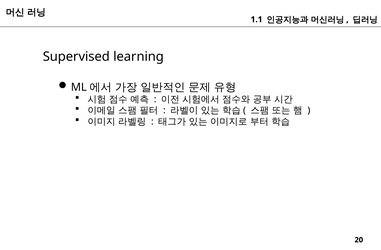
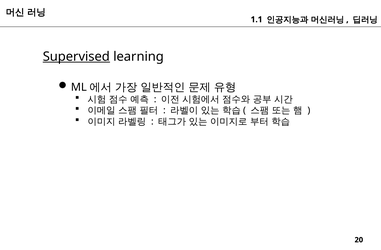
Supervised underline: none -> present (76, 57)
